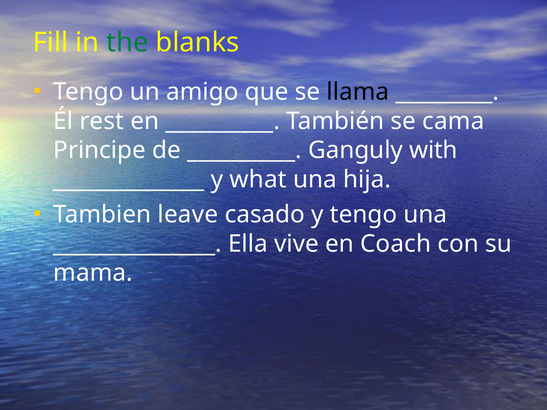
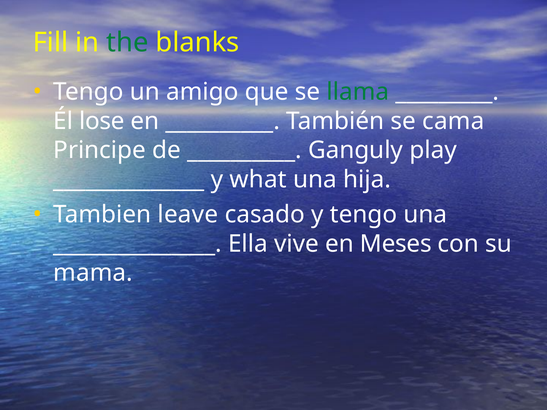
llama colour: black -> green (358, 92)
rest: rest -> lose (102, 121)
with: with -> play (433, 150)
Coach: Coach -> Meses (396, 244)
